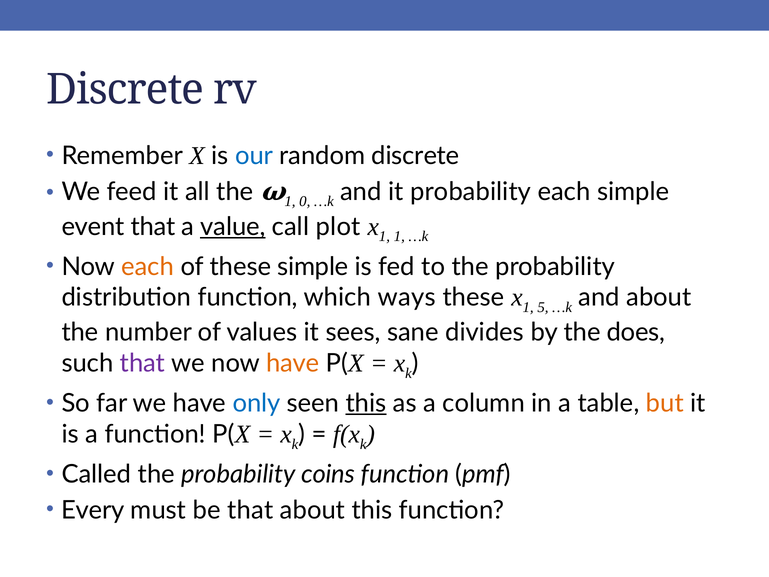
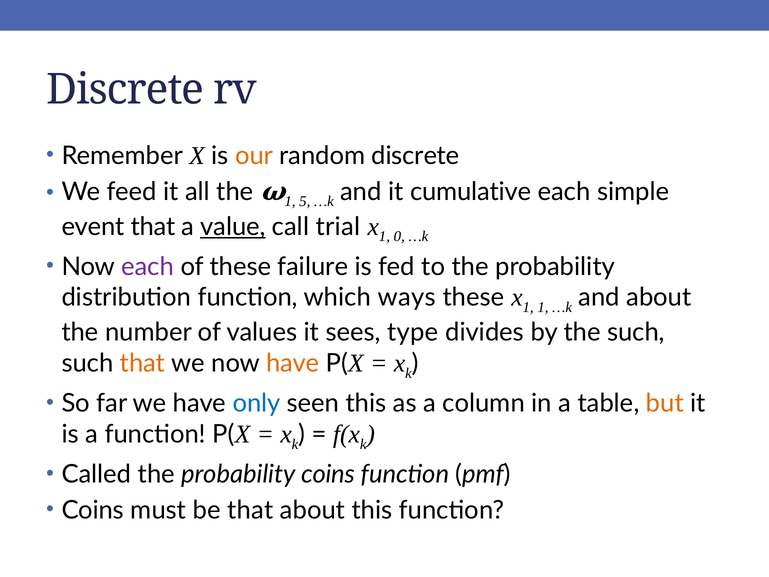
our colour: blue -> orange (254, 156)
0: 0 -> 5 (305, 201)
it probability: probability -> cumulative (471, 191)
plot: plot -> trial (338, 226)
1: 1 -> 0 (399, 236)
each colour: orange -> purple (148, 267)
these simple: simple -> failure (313, 267)
5: 5 -> 1 (543, 307)
sane: sane -> type (413, 332)
the does: does -> such (636, 332)
that colour: purple -> orange (143, 363)
this underline: present -> none (366, 403)
Every: Every -> Coins (93, 510)
